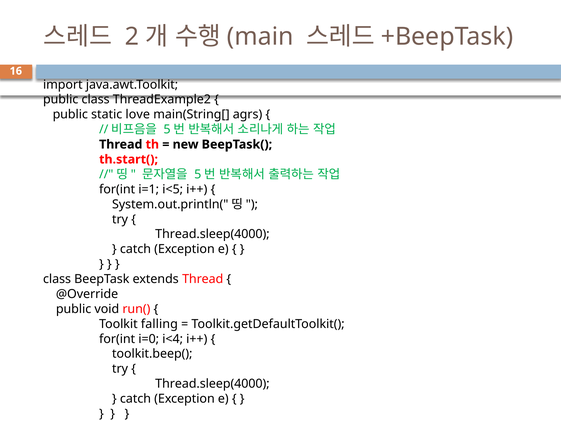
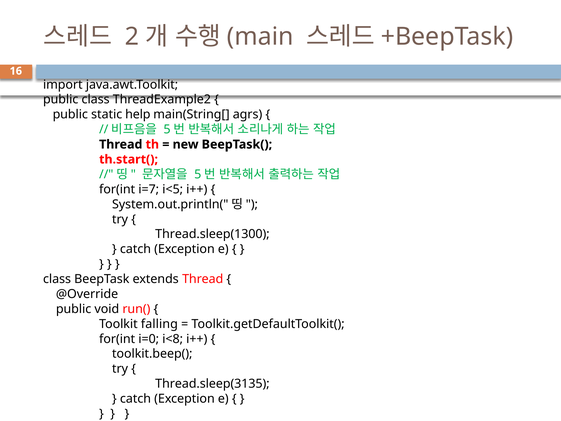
love: love -> help (138, 114)
i=1: i=1 -> i=7 (149, 189)
Thread.sleep(4000: Thread.sleep(4000 -> Thread.sleep(1300 (212, 234)
i<4: i<4 -> i<8 (173, 339)
Thread.sleep(4000: Thread.sleep(4000 -> Thread.sleep(3135 (212, 384)
